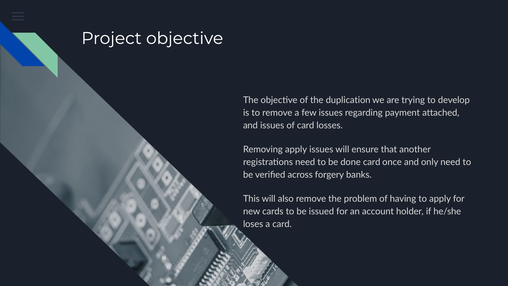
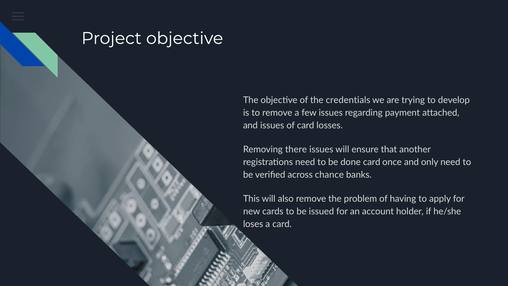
duplication: duplication -> credentials (348, 100)
Removing apply: apply -> there (296, 149)
forgery: forgery -> chance (329, 175)
